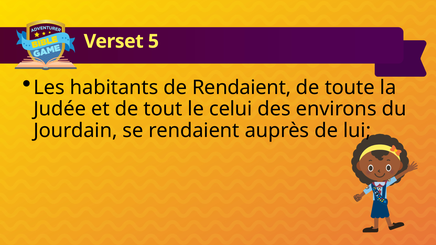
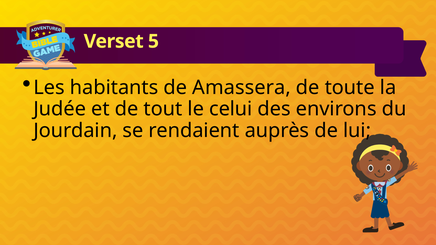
de Rendaient: Rendaient -> Amassera (241, 88)
